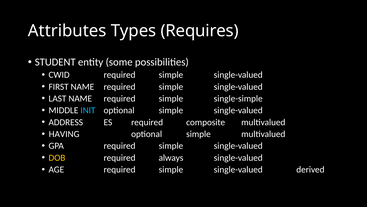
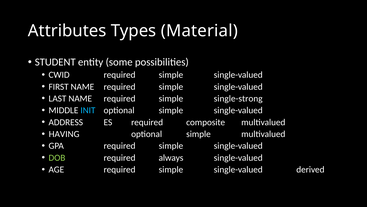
Requires: Requires -> Material (199, 31)
single-simple: single-simple -> single-strong (238, 98)
DOB colour: yellow -> light green (57, 157)
